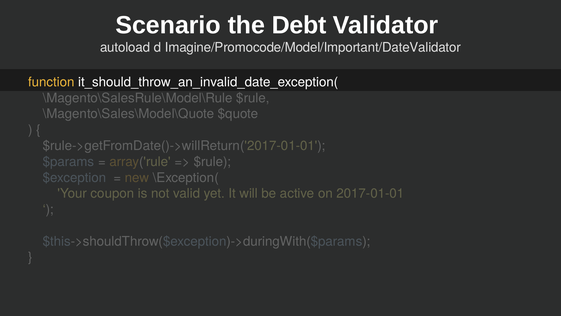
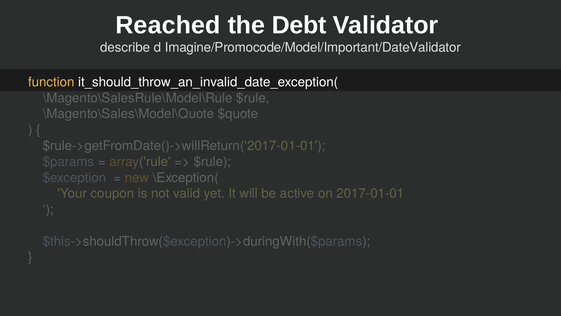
Scenario: Scenario -> Reached (168, 25)
autoload: autoload -> describe (125, 47)
